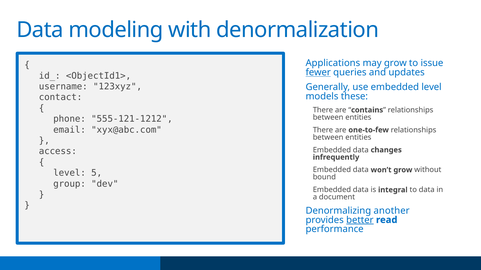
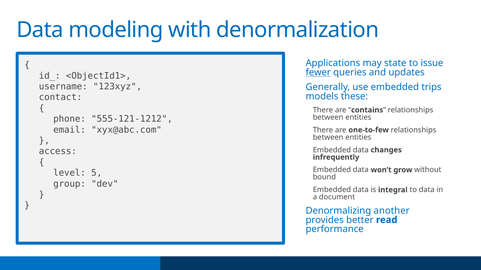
may grow: grow -> state (395, 63)
embedded level: level -> trips (431, 87)
better underline: present -> none (360, 220)
